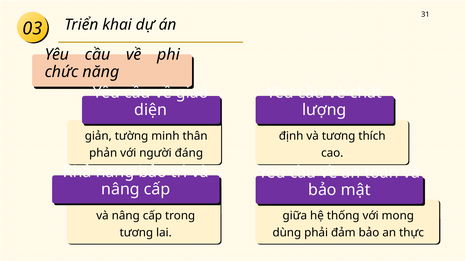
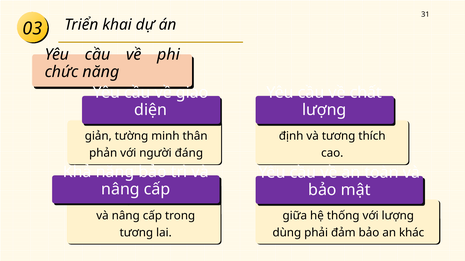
với mong: mong -> lượng (398, 216)
thực: thực -> khác (412, 233)
